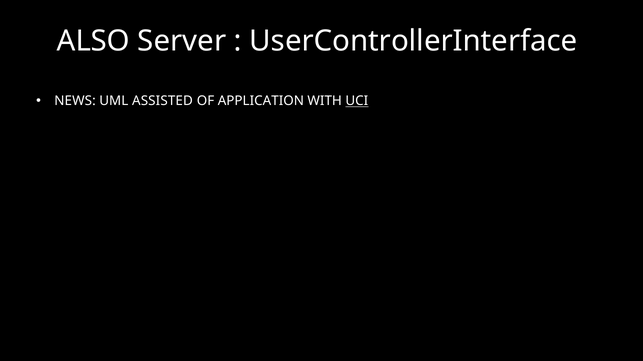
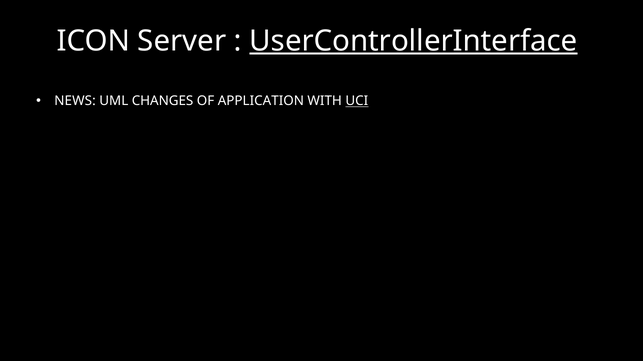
ALSO: ALSO -> ICON (93, 41)
UserControllerInterface underline: none -> present (414, 41)
ASSISTED: ASSISTED -> CHANGES (163, 101)
